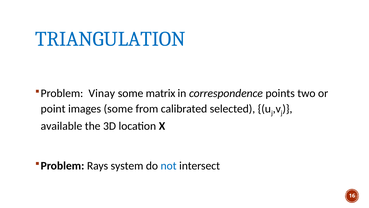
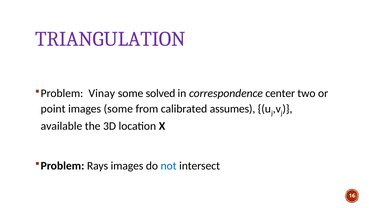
TRIANGULATION colour: blue -> purple (110, 39)
matrix: matrix -> solved (161, 93)
points: points -> center (280, 93)
selected: selected -> assumes (233, 109)
Rays system: system -> images (127, 165)
